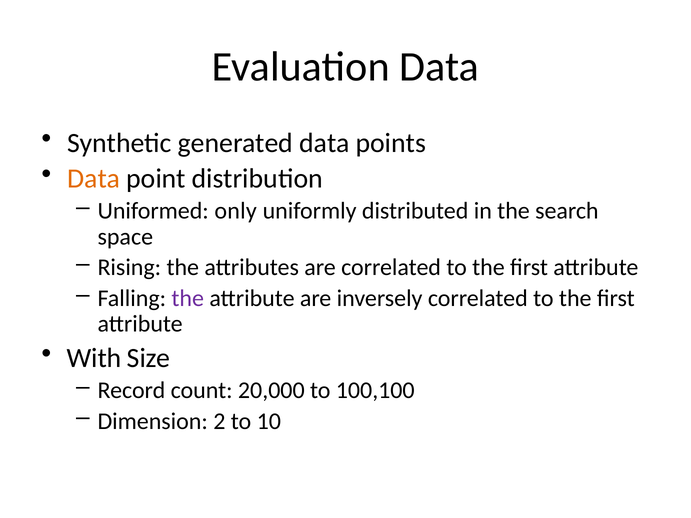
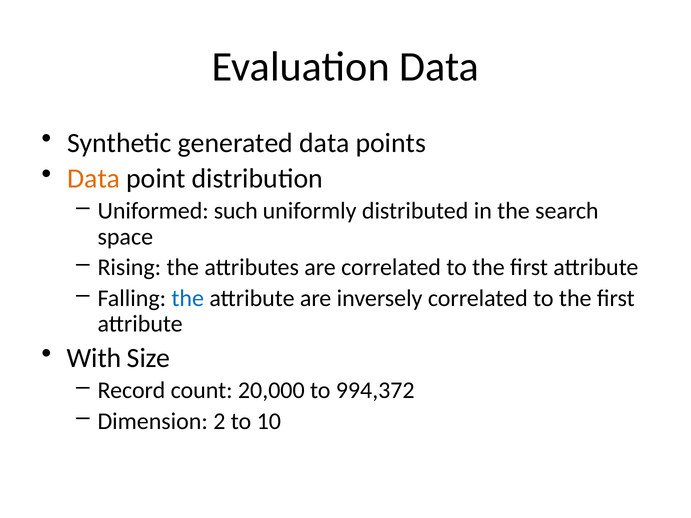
only: only -> such (236, 211)
the colour: purple -> blue (188, 298)
100,100: 100,100 -> 994,372 (375, 391)
